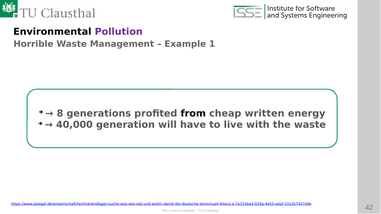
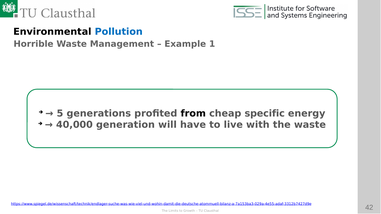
Pollution colour: purple -> blue (119, 32)
8: 8 -> 5 (60, 114)
written: written -> specific (265, 114)
